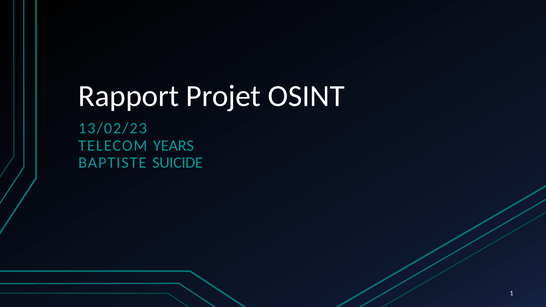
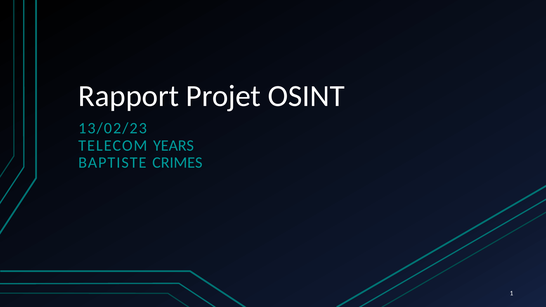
SUICIDE: SUICIDE -> CRIMES (177, 163)
